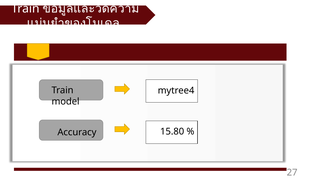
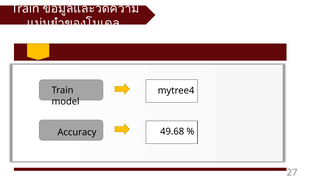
15.80: 15.80 -> 49.68 (172, 132)
